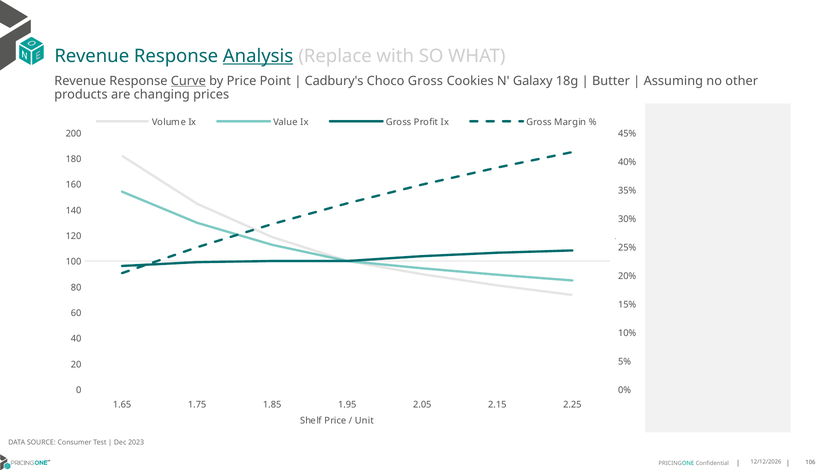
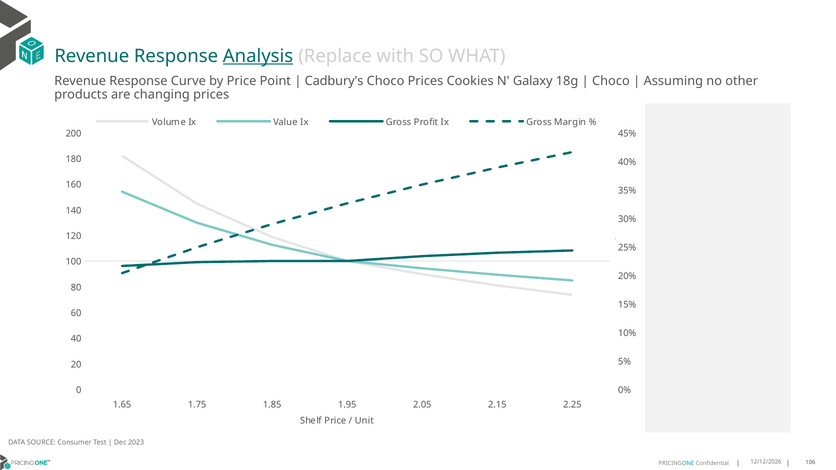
Curve underline: present -> none (188, 81)
Choco Gross: Gross -> Prices (425, 81)
Butter: Butter -> Choco (611, 81)
